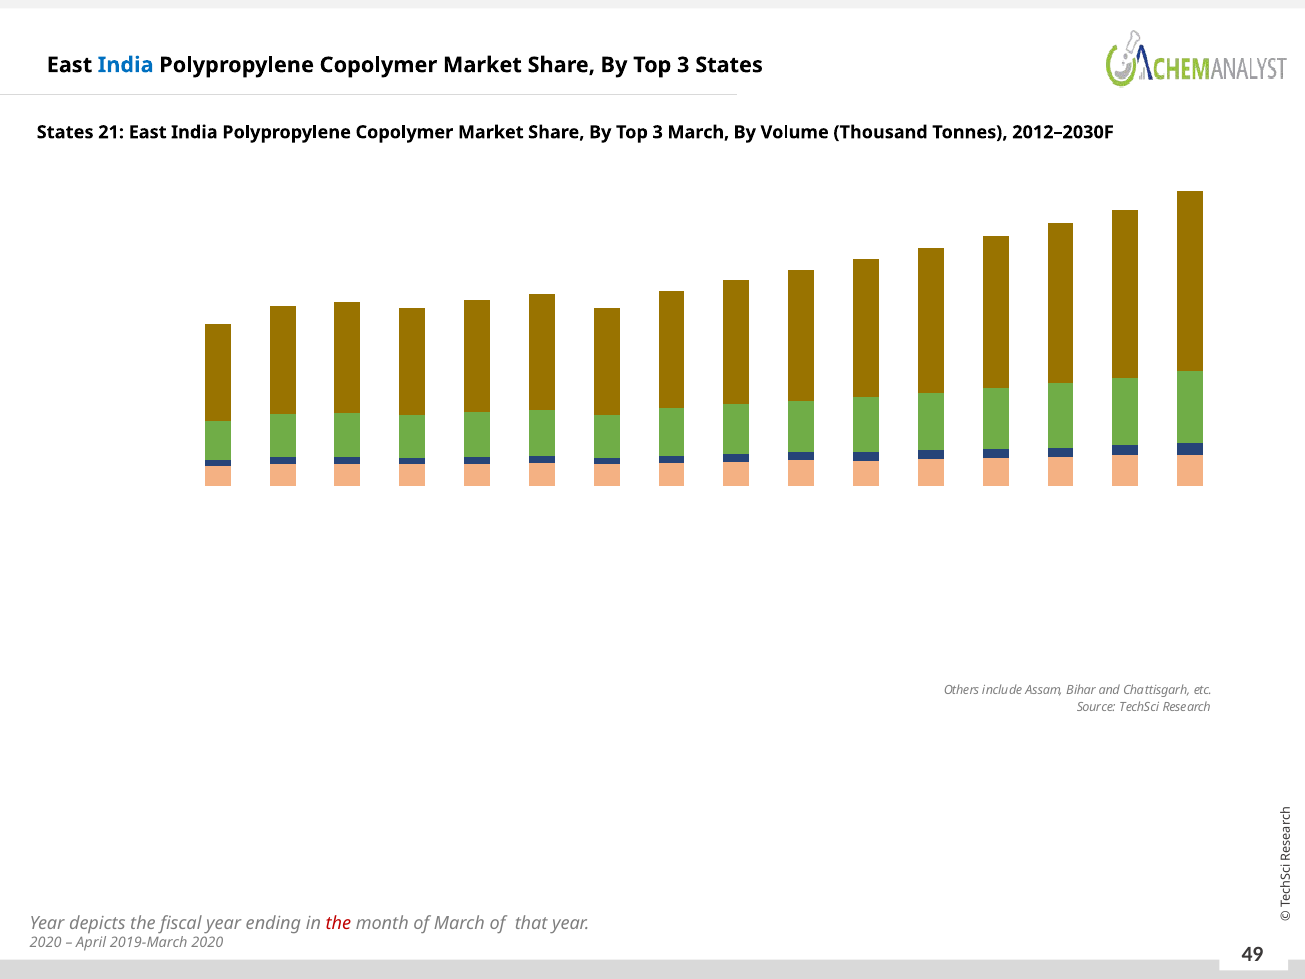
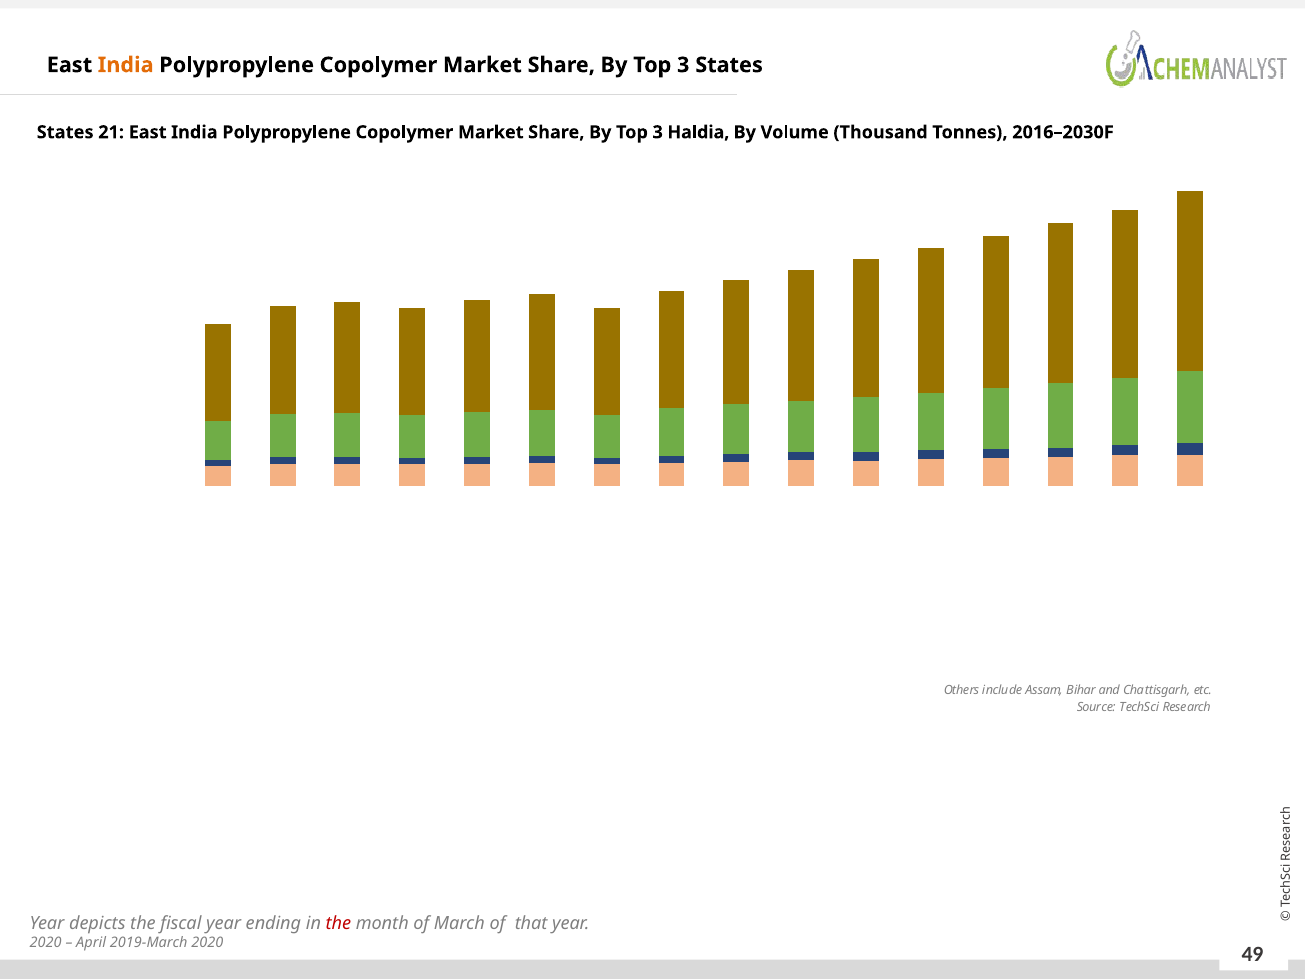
India colour: blue -> orange (126, 65)
3 March: March -> Haldia (698, 132)
2012–2030F: 2012–2030F -> 2016–2030F (1063, 132)
